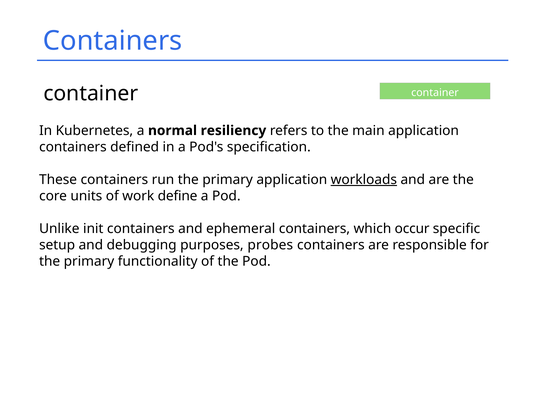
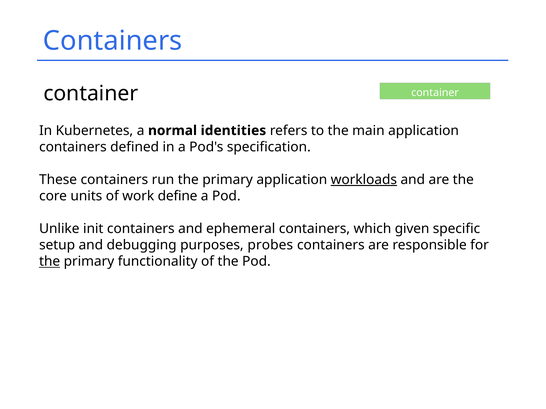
resiliency: resiliency -> identities (233, 131)
occur: occur -> given (412, 229)
the underline: none -> present (50, 262)
